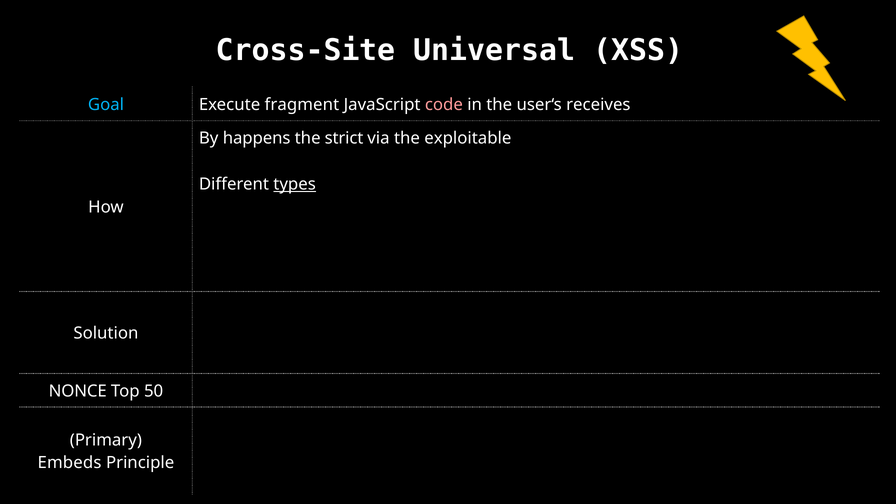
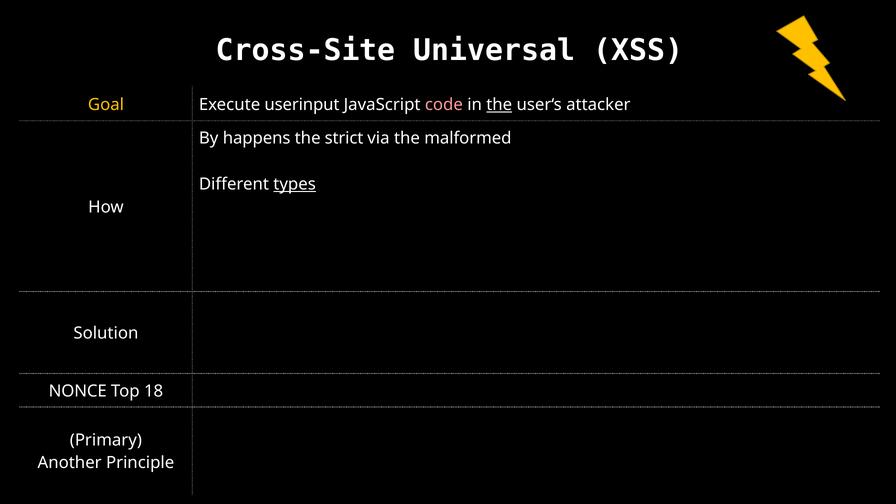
Goal colour: light blue -> yellow (106, 105)
fragment: fragment -> userinput (302, 105)
the underline: none -> present (499, 105)
receives: receives -> attacker (598, 105)
exploitable: exploitable -> malformed (468, 138)
50: 50 -> 18 (154, 391)
Embeds: Embeds -> Another (70, 463)
